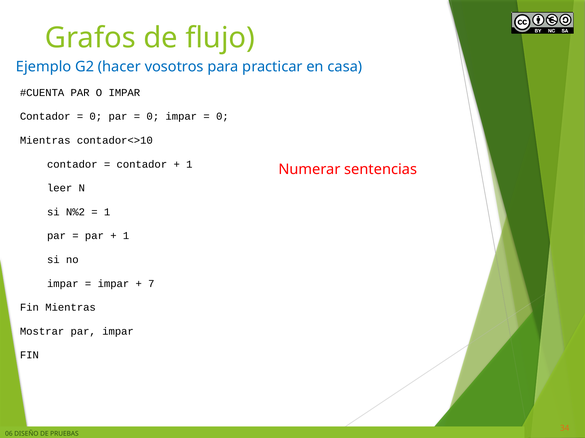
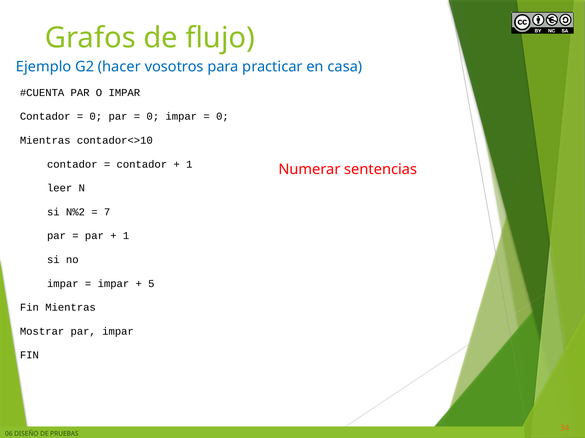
1: 1 -> 7 (107, 212)
7: 7 -> 5 (151, 284)
